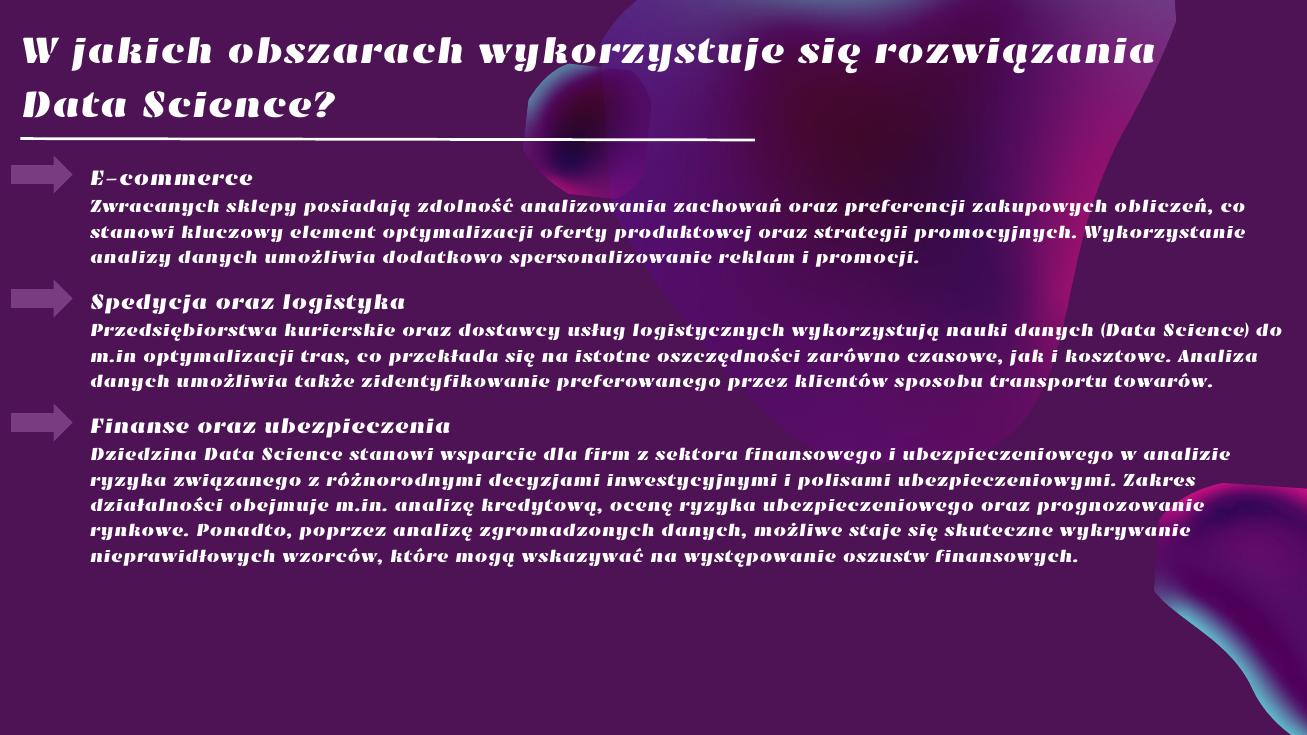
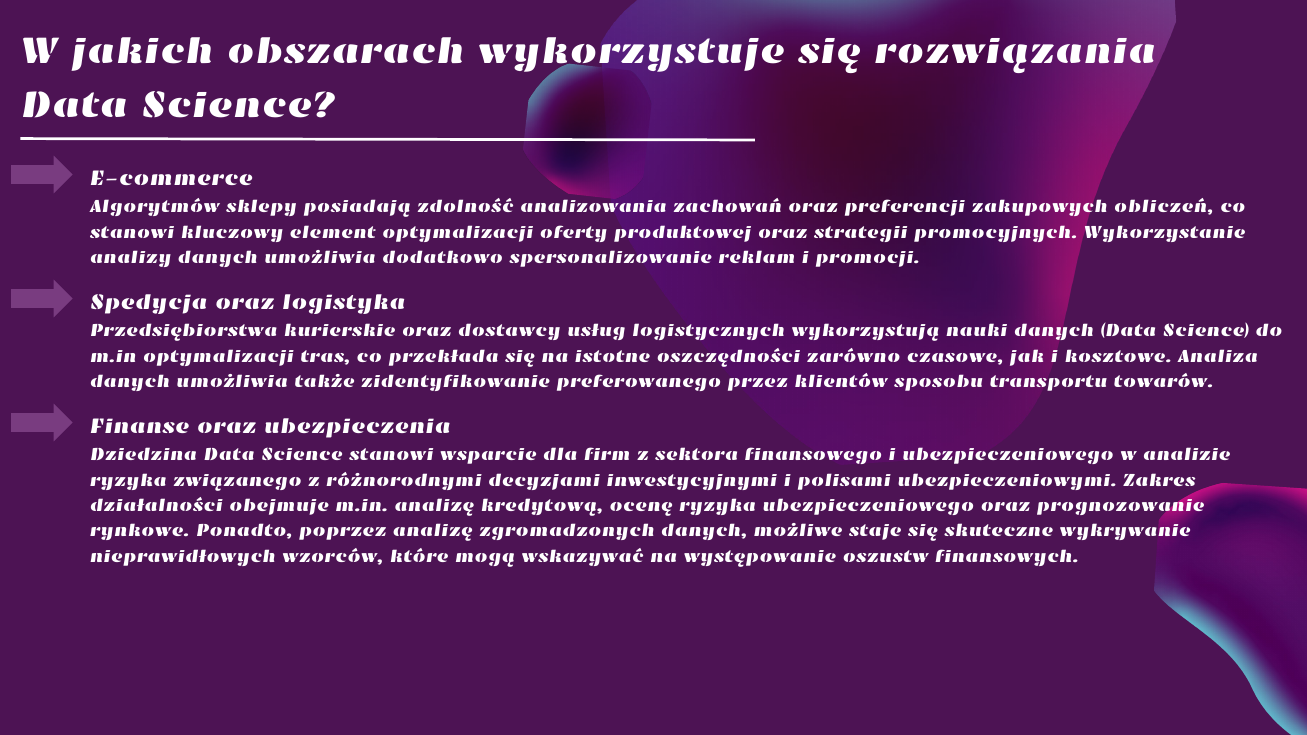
Zwracanych: Zwracanych -> Algorytmów (155, 207)
